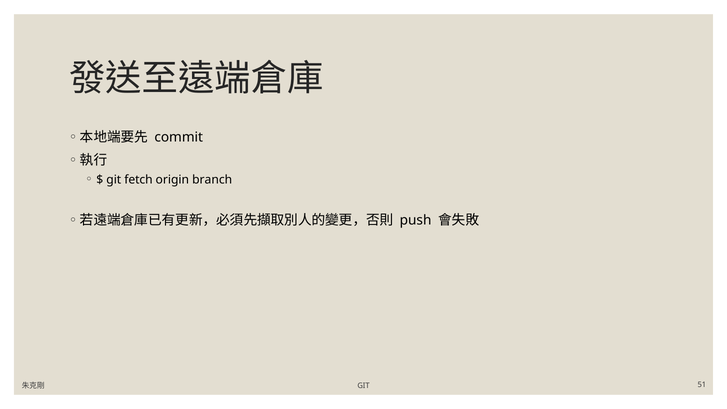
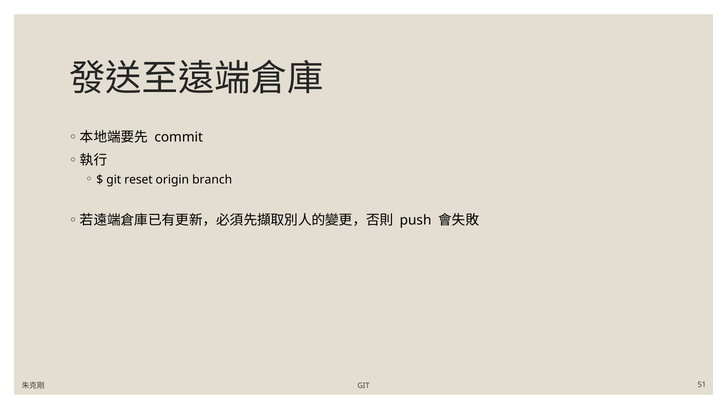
fetch: fetch -> reset (139, 180)
